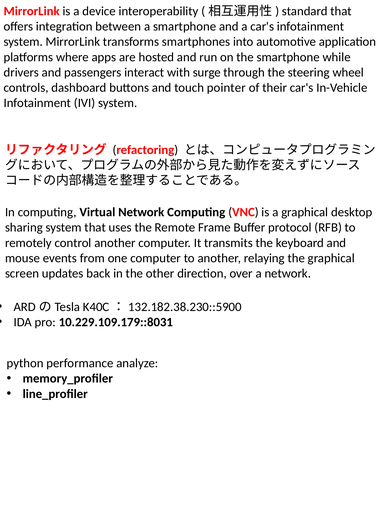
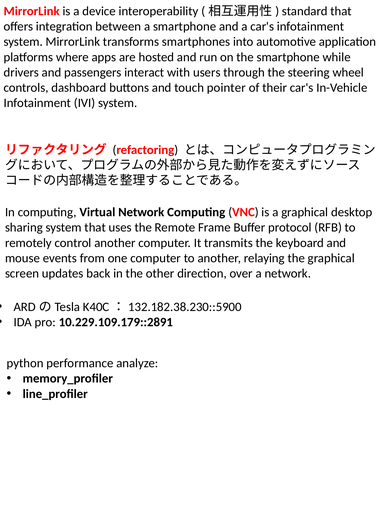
surge: surge -> users (207, 72)
10.229.109.179::8031: 10.229.109.179::8031 -> 10.229.109.179::2891 (116, 322)
